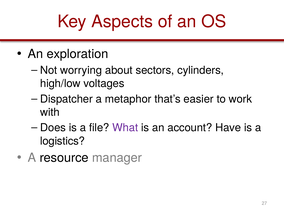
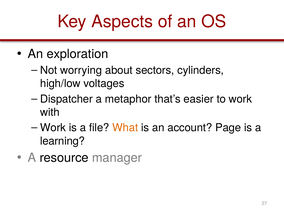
Does: Does -> Work (53, 128)
What colour: purple -> orange (125, 128)
Have: Have -> Page (228, 128)
logistics: logistics -> learning (62, 141)
